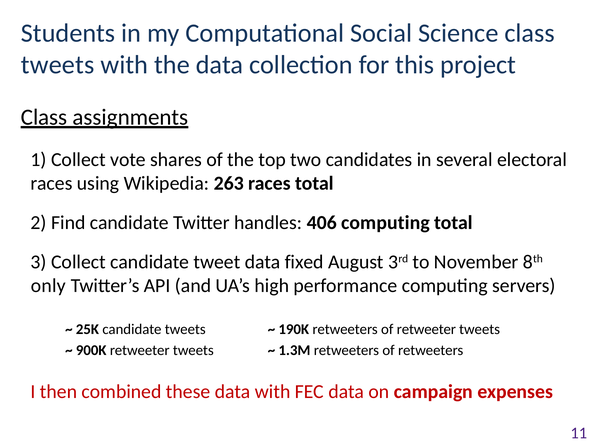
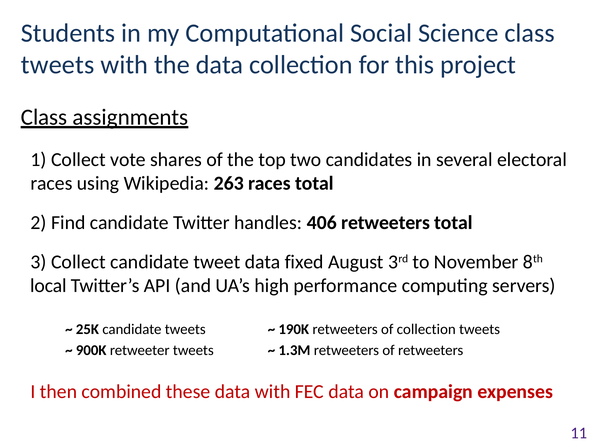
406 computing: computing -> retweeters (386, 222)
only: only -> local (49, 285)
of retweeter: retweeter -> collection (426, 329)
